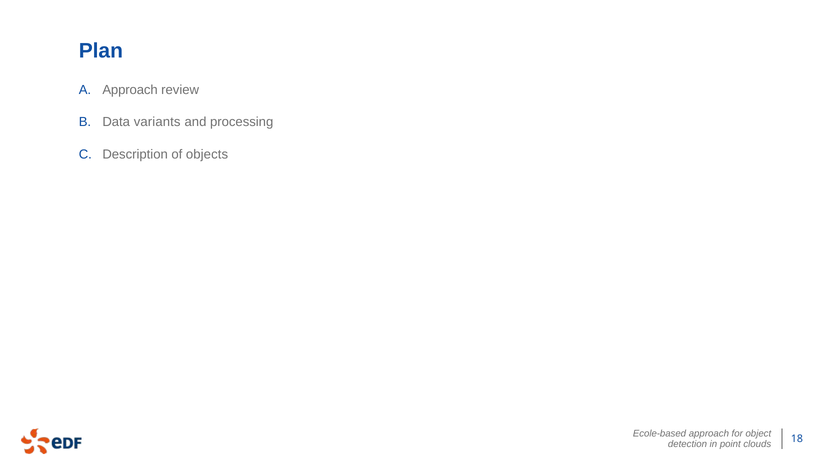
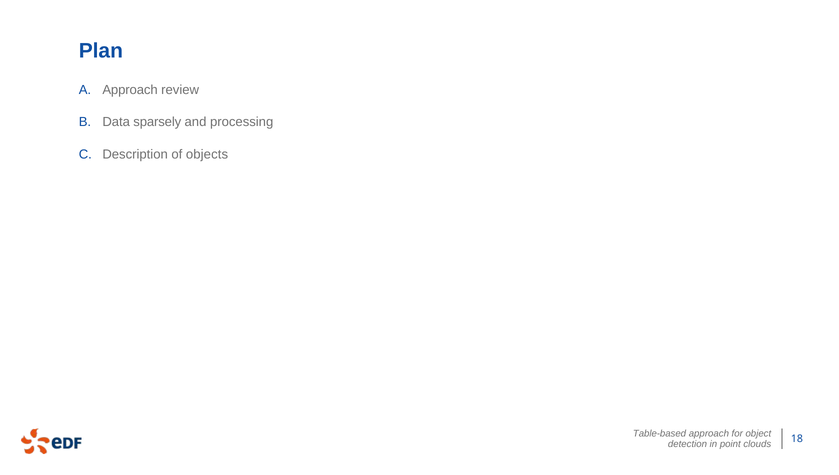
variants: variants -> sparsely (157, 122)
Ecole-based: Ecole-based -> Table-based (659, 433)
